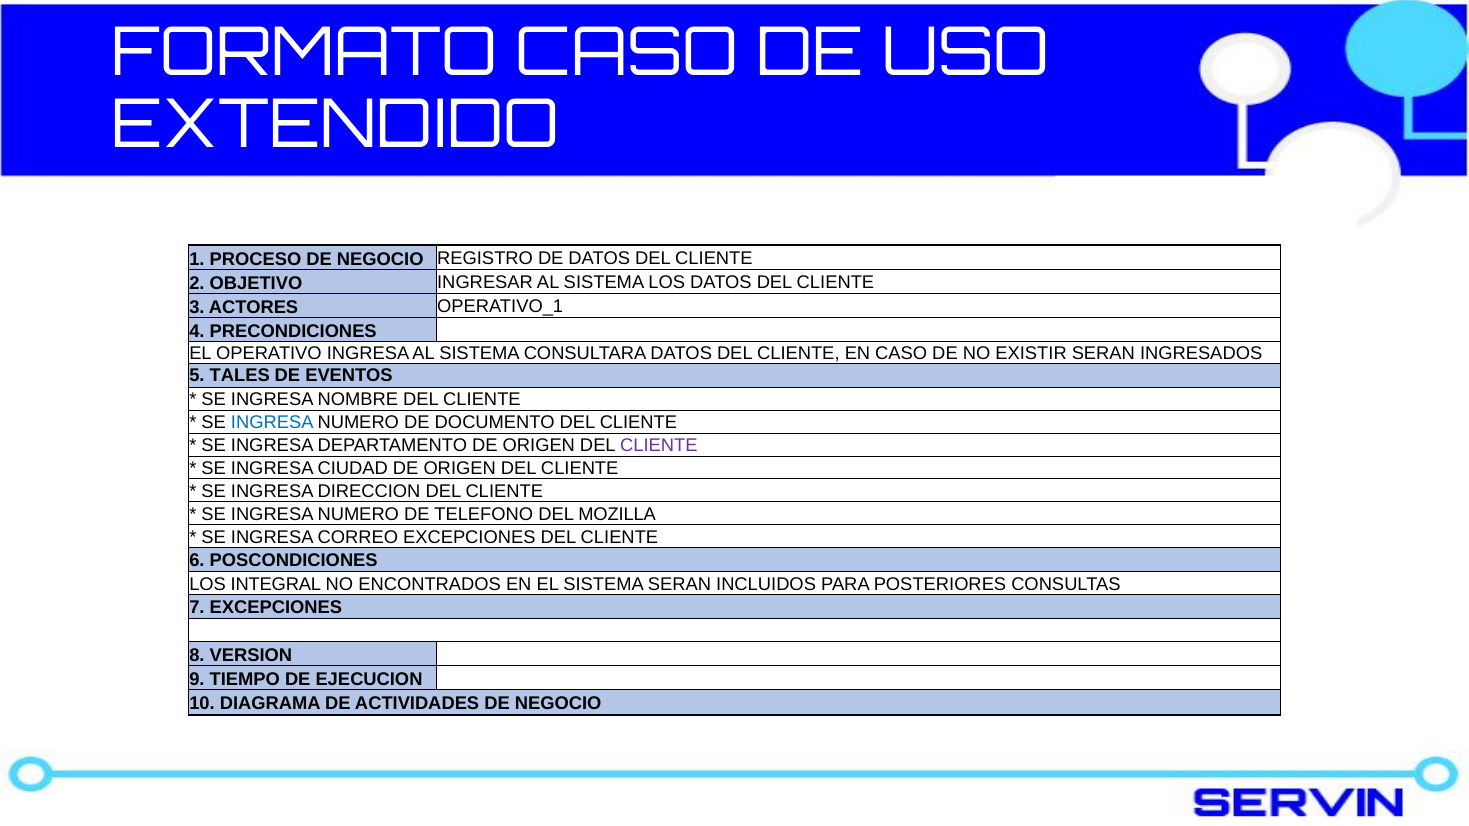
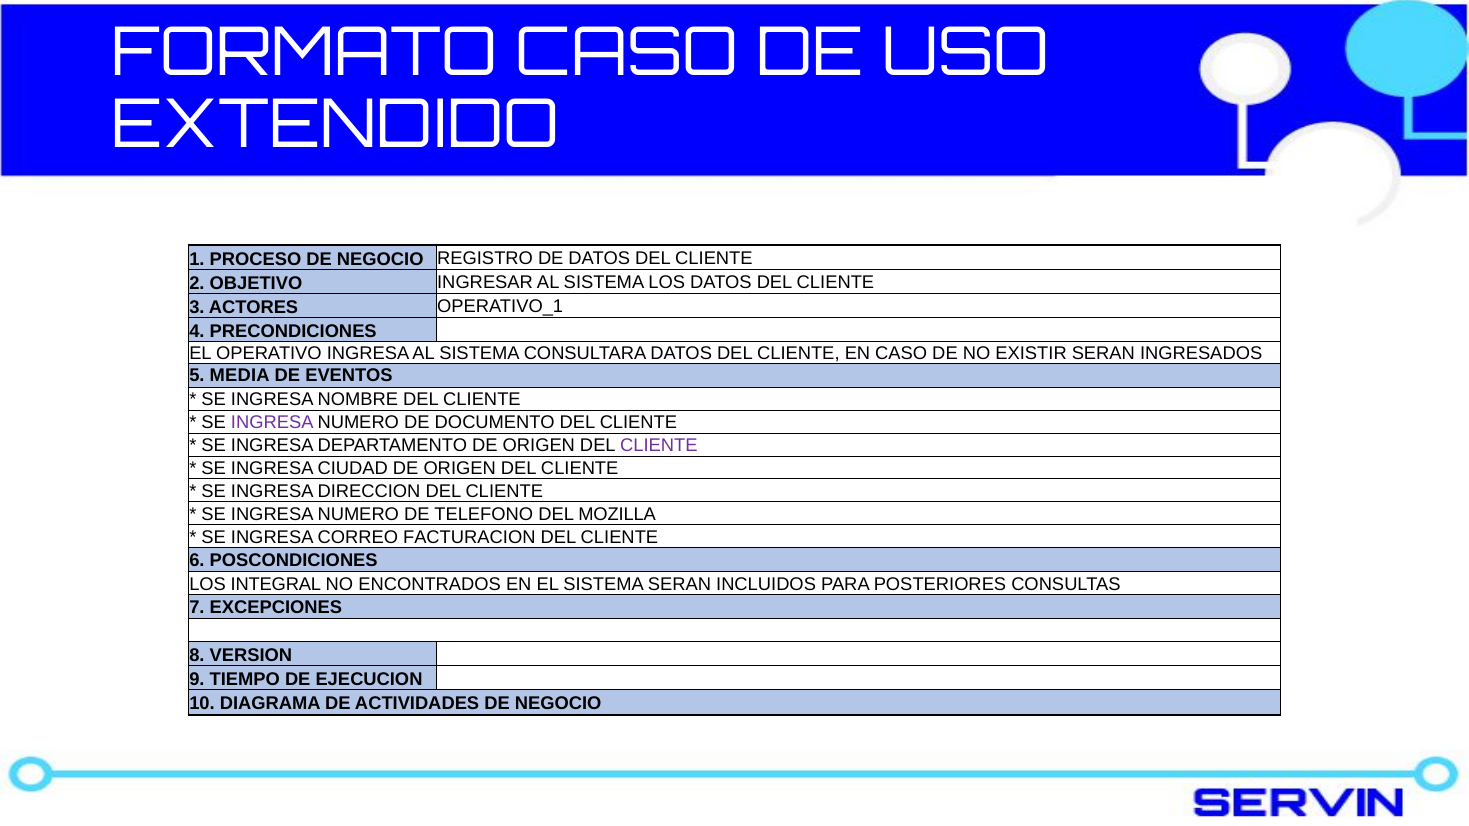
TALES: TALES -> MEDIA (240, 376)
INGRESA colour: blue -> purple (272, 423)
CORREO EXCEPCIONES: EXCEPCIONES -> FACTURACION (469, 537)
